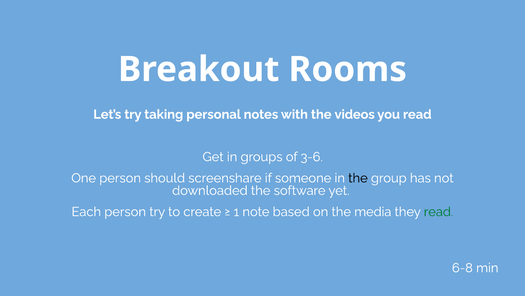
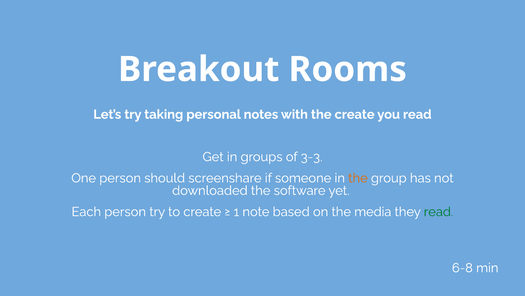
the videos: videos -> create (355, 114)
3-6: 3-6 -> 3-3 (312, 157)
the colour: black -> orange (358, 178)
